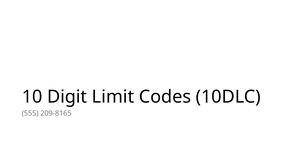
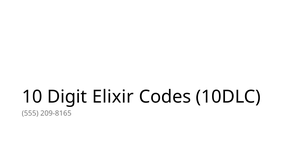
Limit: Limit -> Elixir (113, 97)
